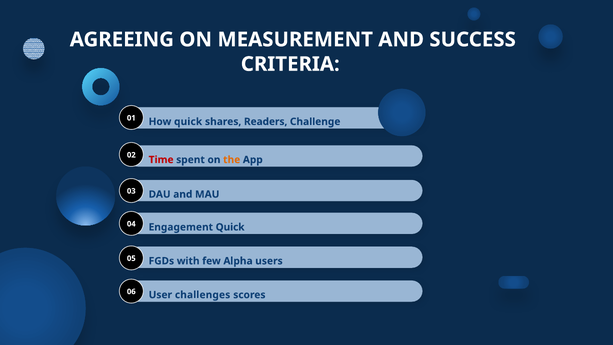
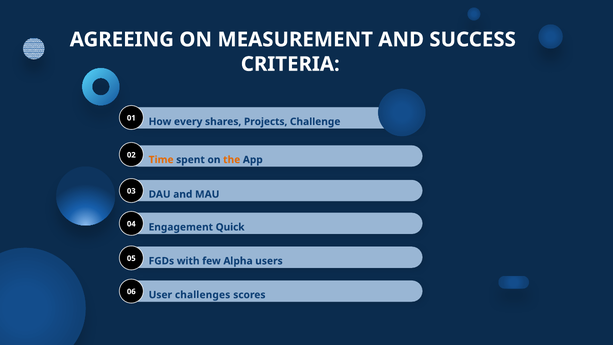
How quick: quick -> every (188, 122)
Readers: Readers -> Projects (266, 122)
Time colour: red -> orange (161, 160)
